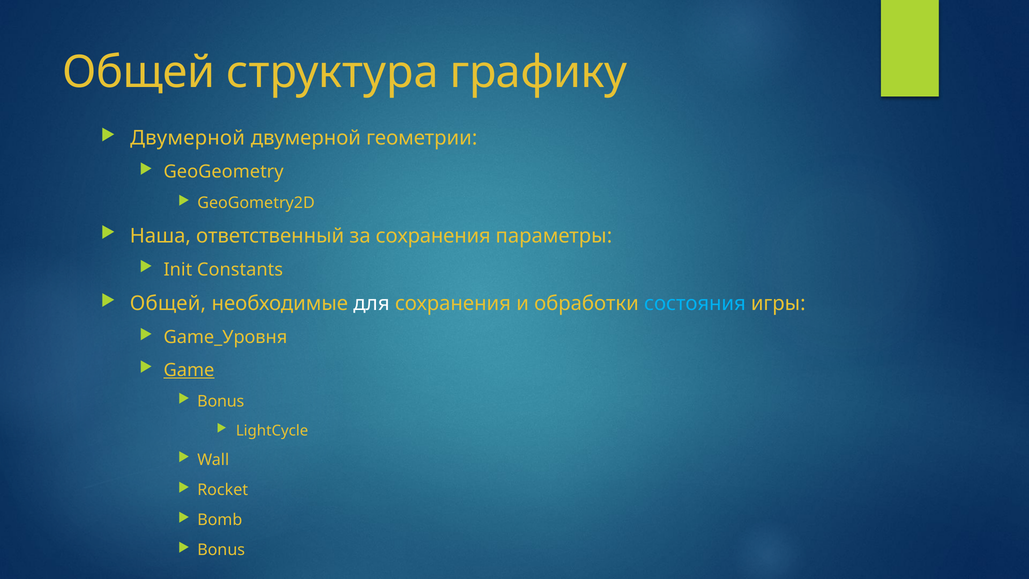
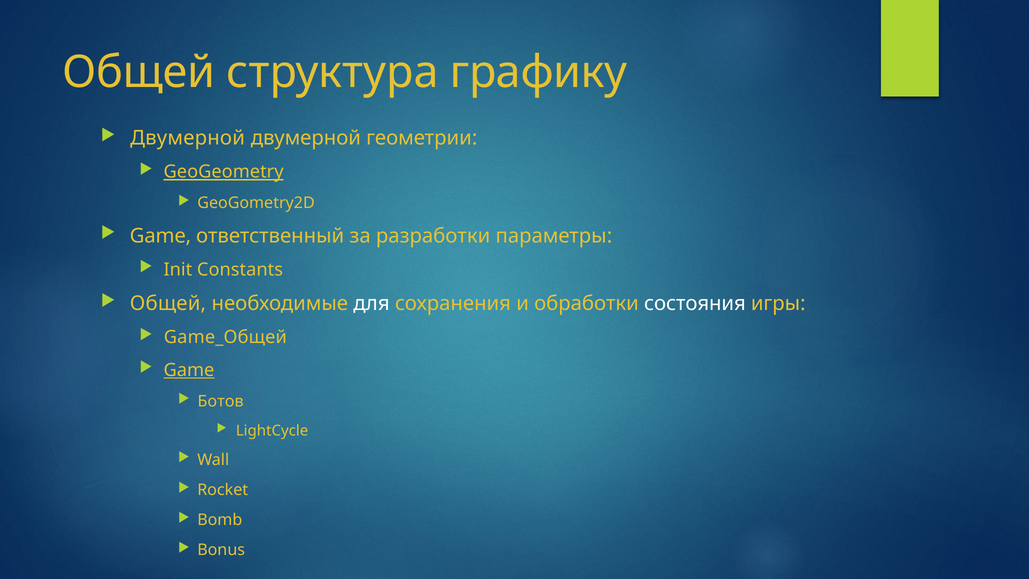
GeoGeometry underline: none -> present (224, 172)
Наша: Наша -> Game (160, 236)
за сохранения: сохранения -> разработки (433, 236)
состояния colour: light blue -> white (695, 304)
Game_Уровня: Game_Уровня -> Game_Общей (225, 337)
Bonus: Bonus -> Ботов (221, 401)
